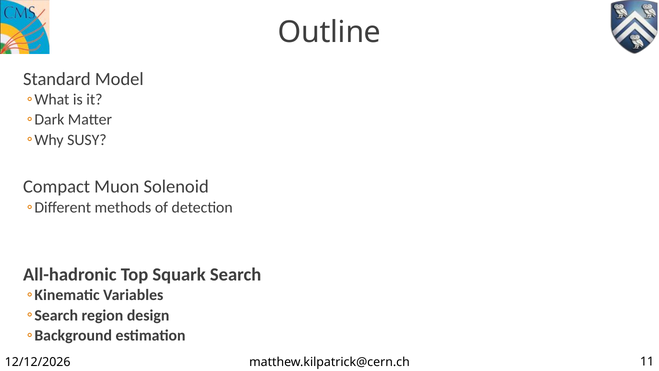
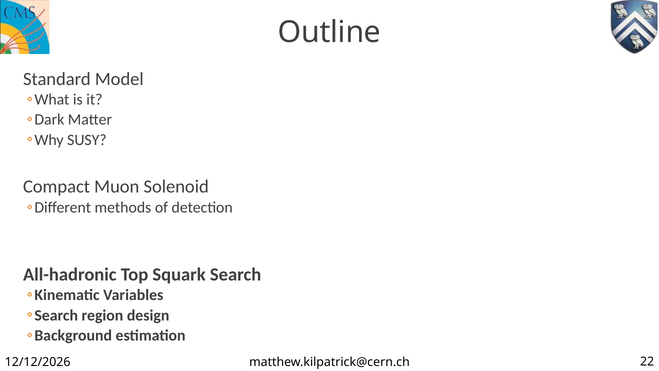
11: 11 -> 22 (647, 361)
